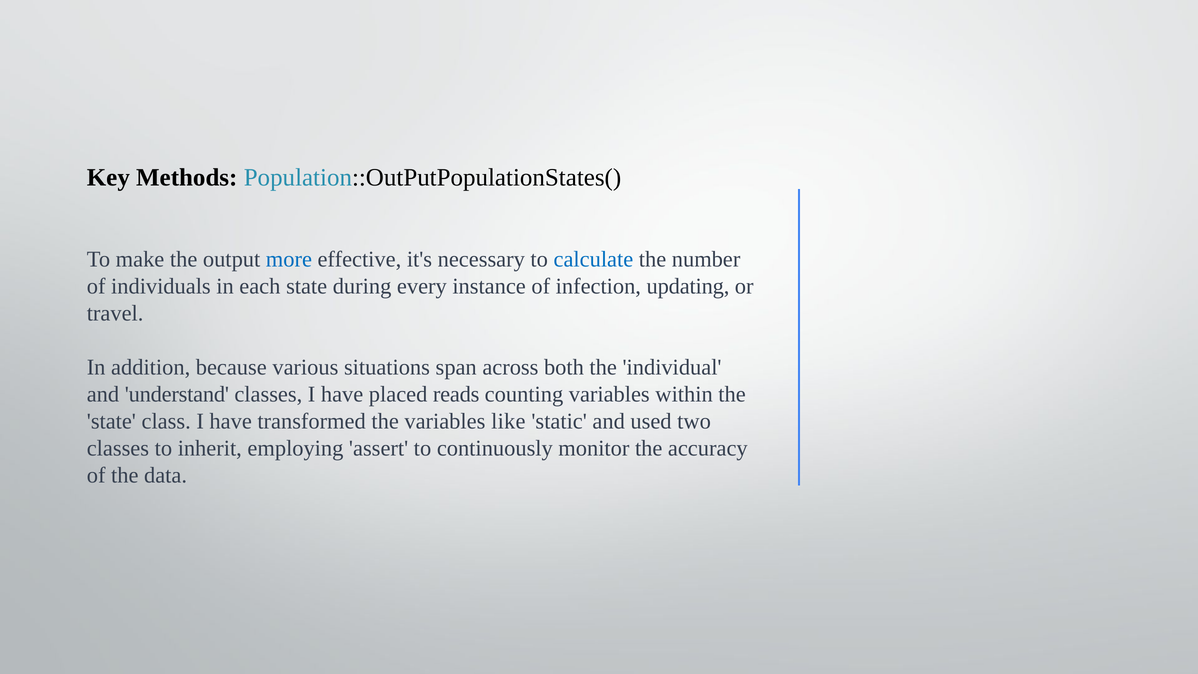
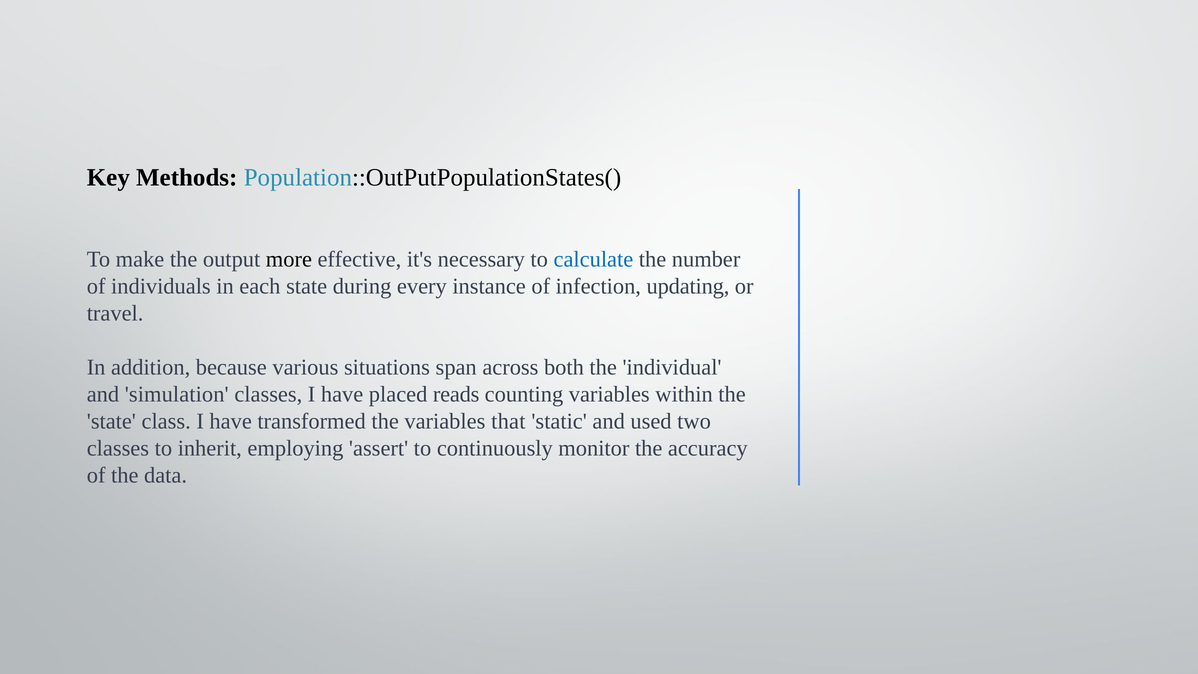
more colour: blue -> black (289, 259)
understand: understand -> simulation (177, 394)
like: like -> that (508, 421)
